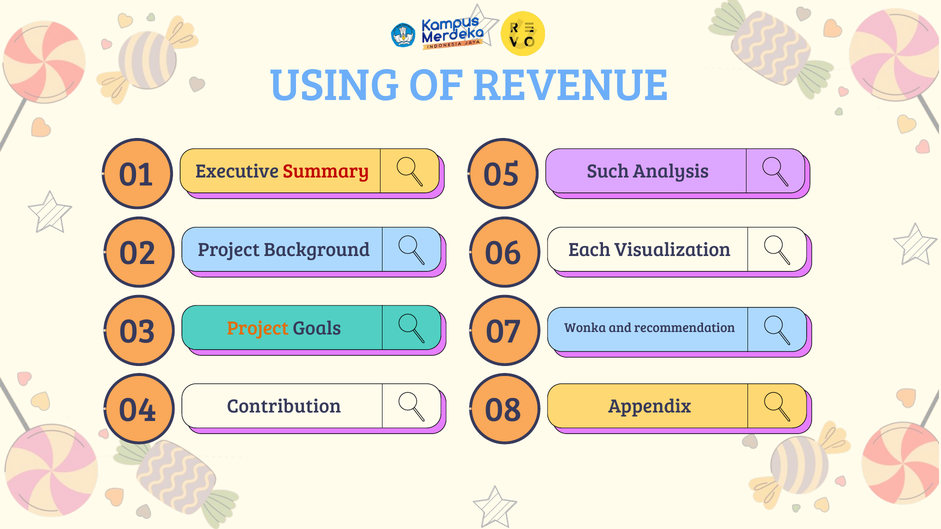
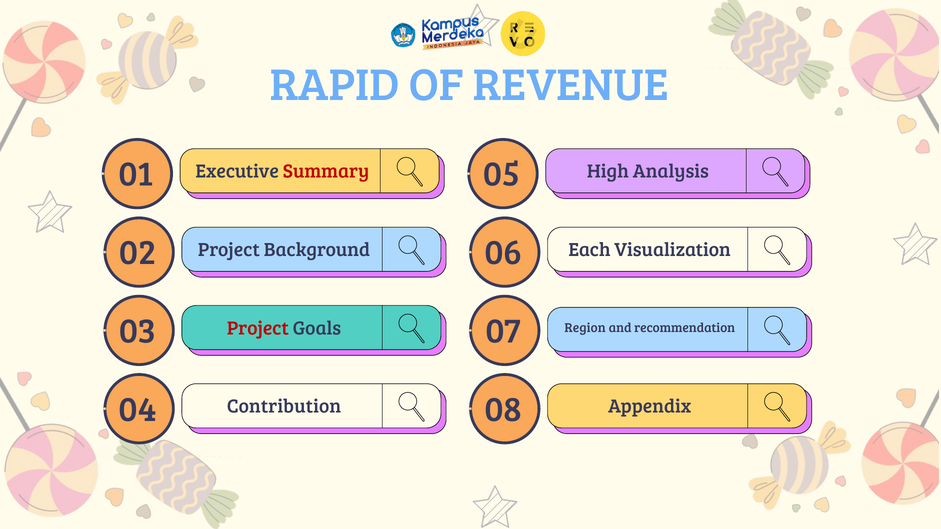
USING: USING -> RAPID (335, 85)
Such: Such -> High (608, 171)
Project colour: orange -> red (258, 328)
Wonka: Wonka -> Region (585, 328)
